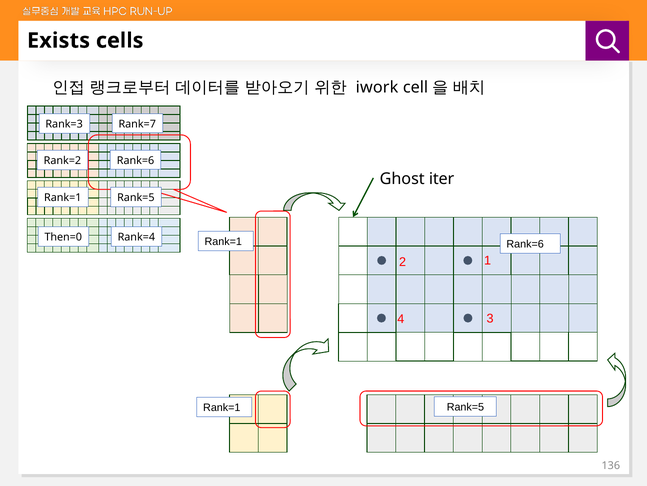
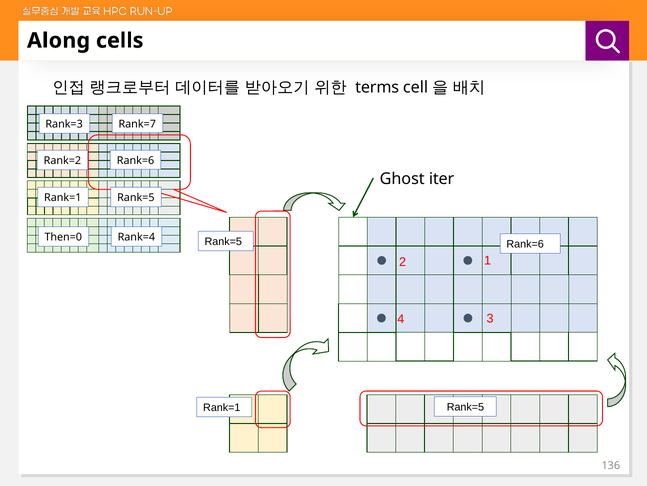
Exists: Exists -> Along (59, 41)
iwork: iwork -> terms (377, 87)
Rank=1: Rank=1 -> Rank=5 (223, 241)
